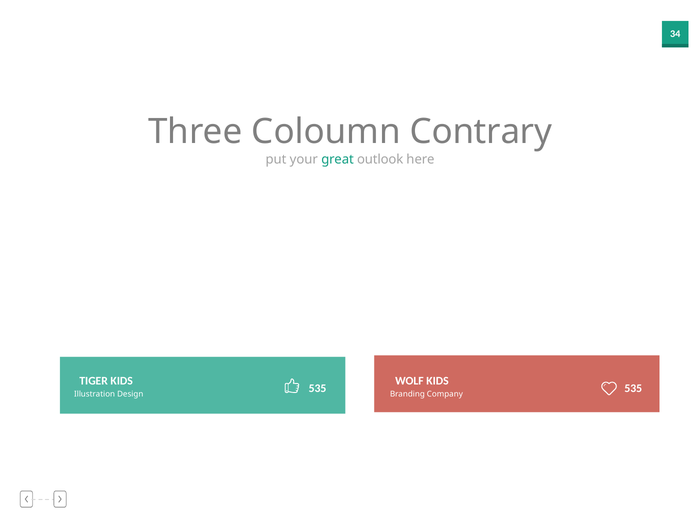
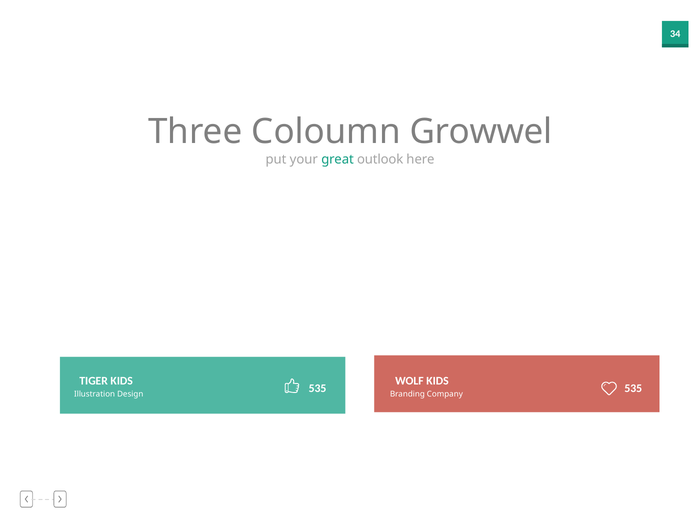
Contrary: Contrary -> Growwel (481, 132)
